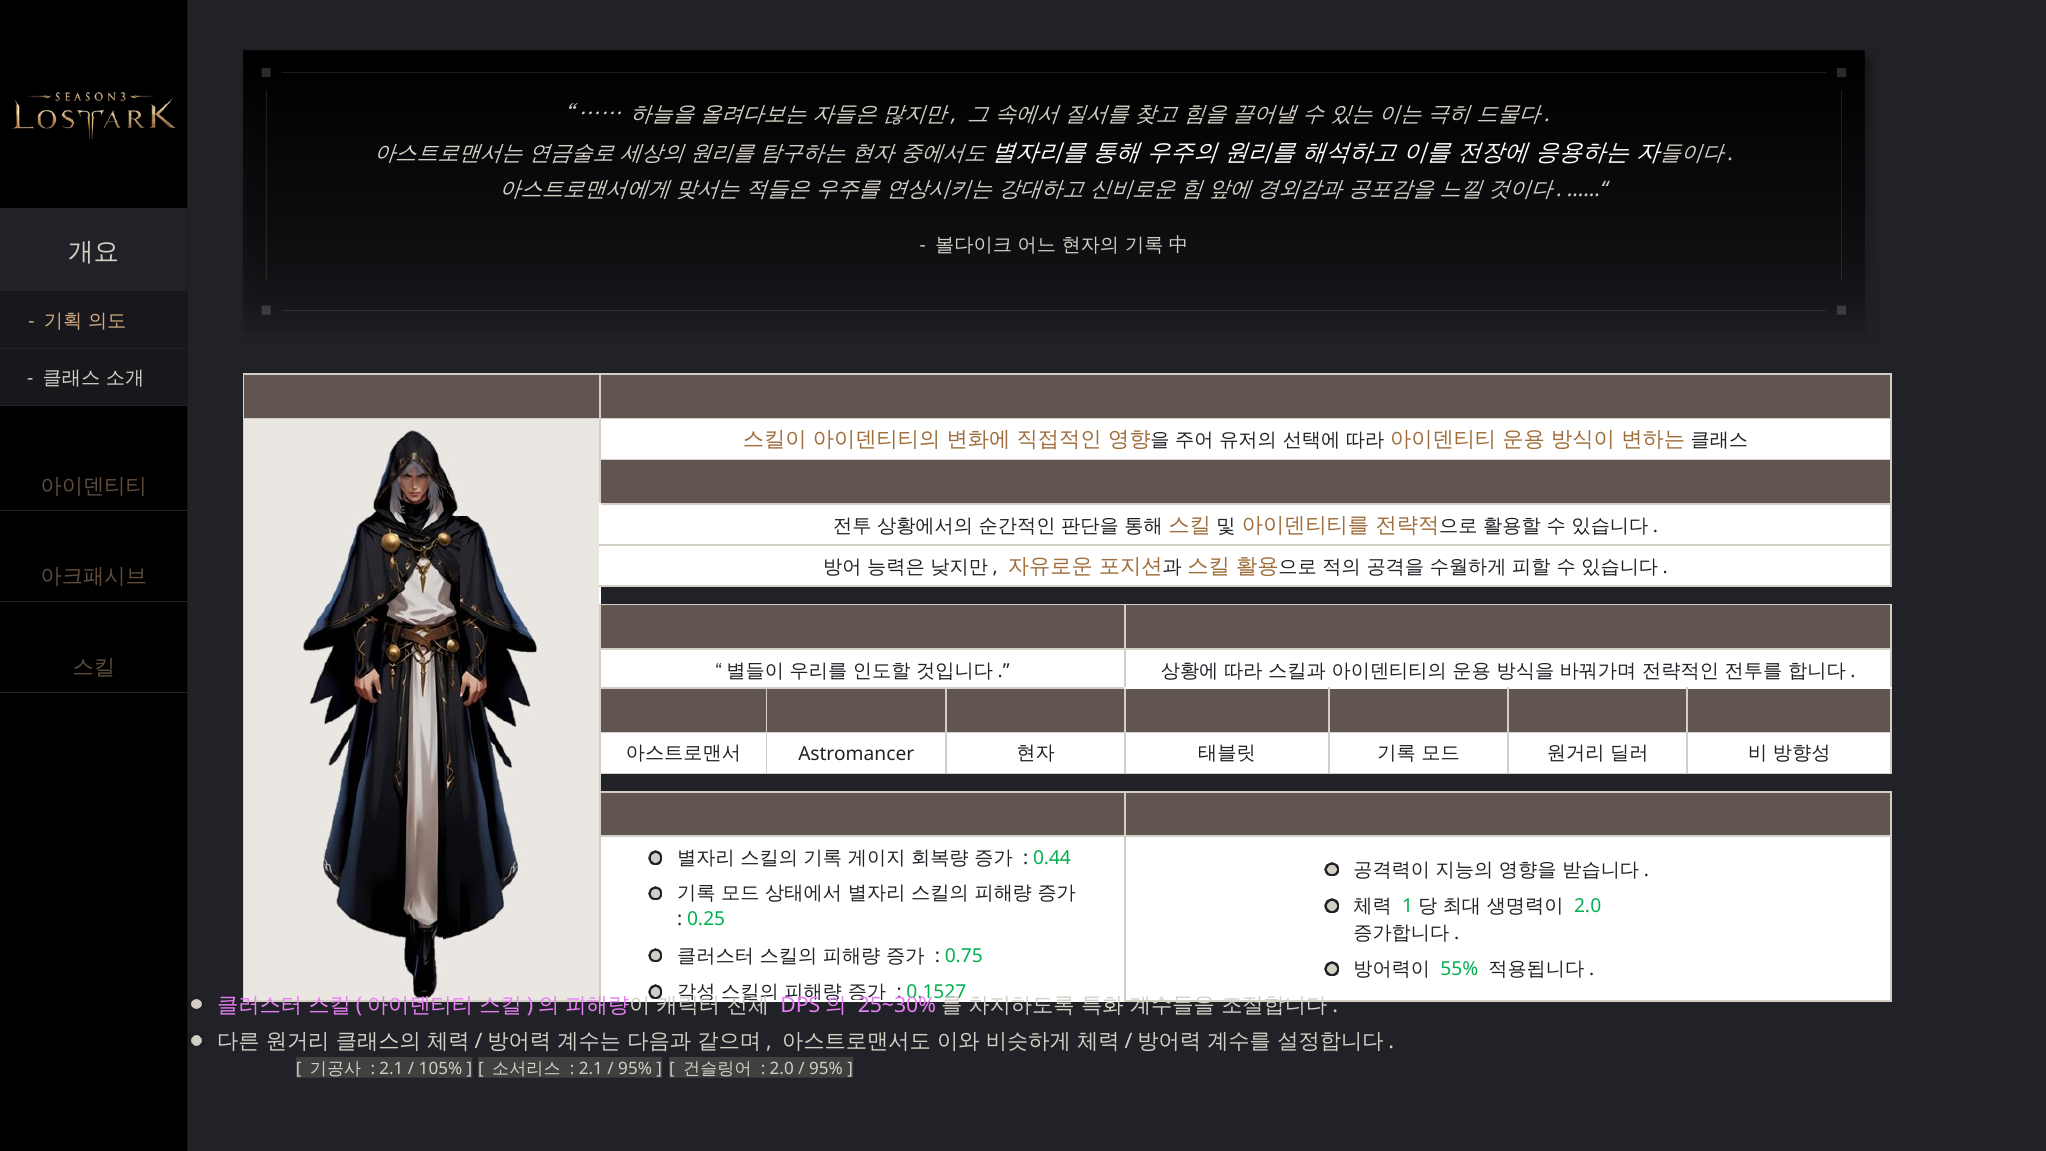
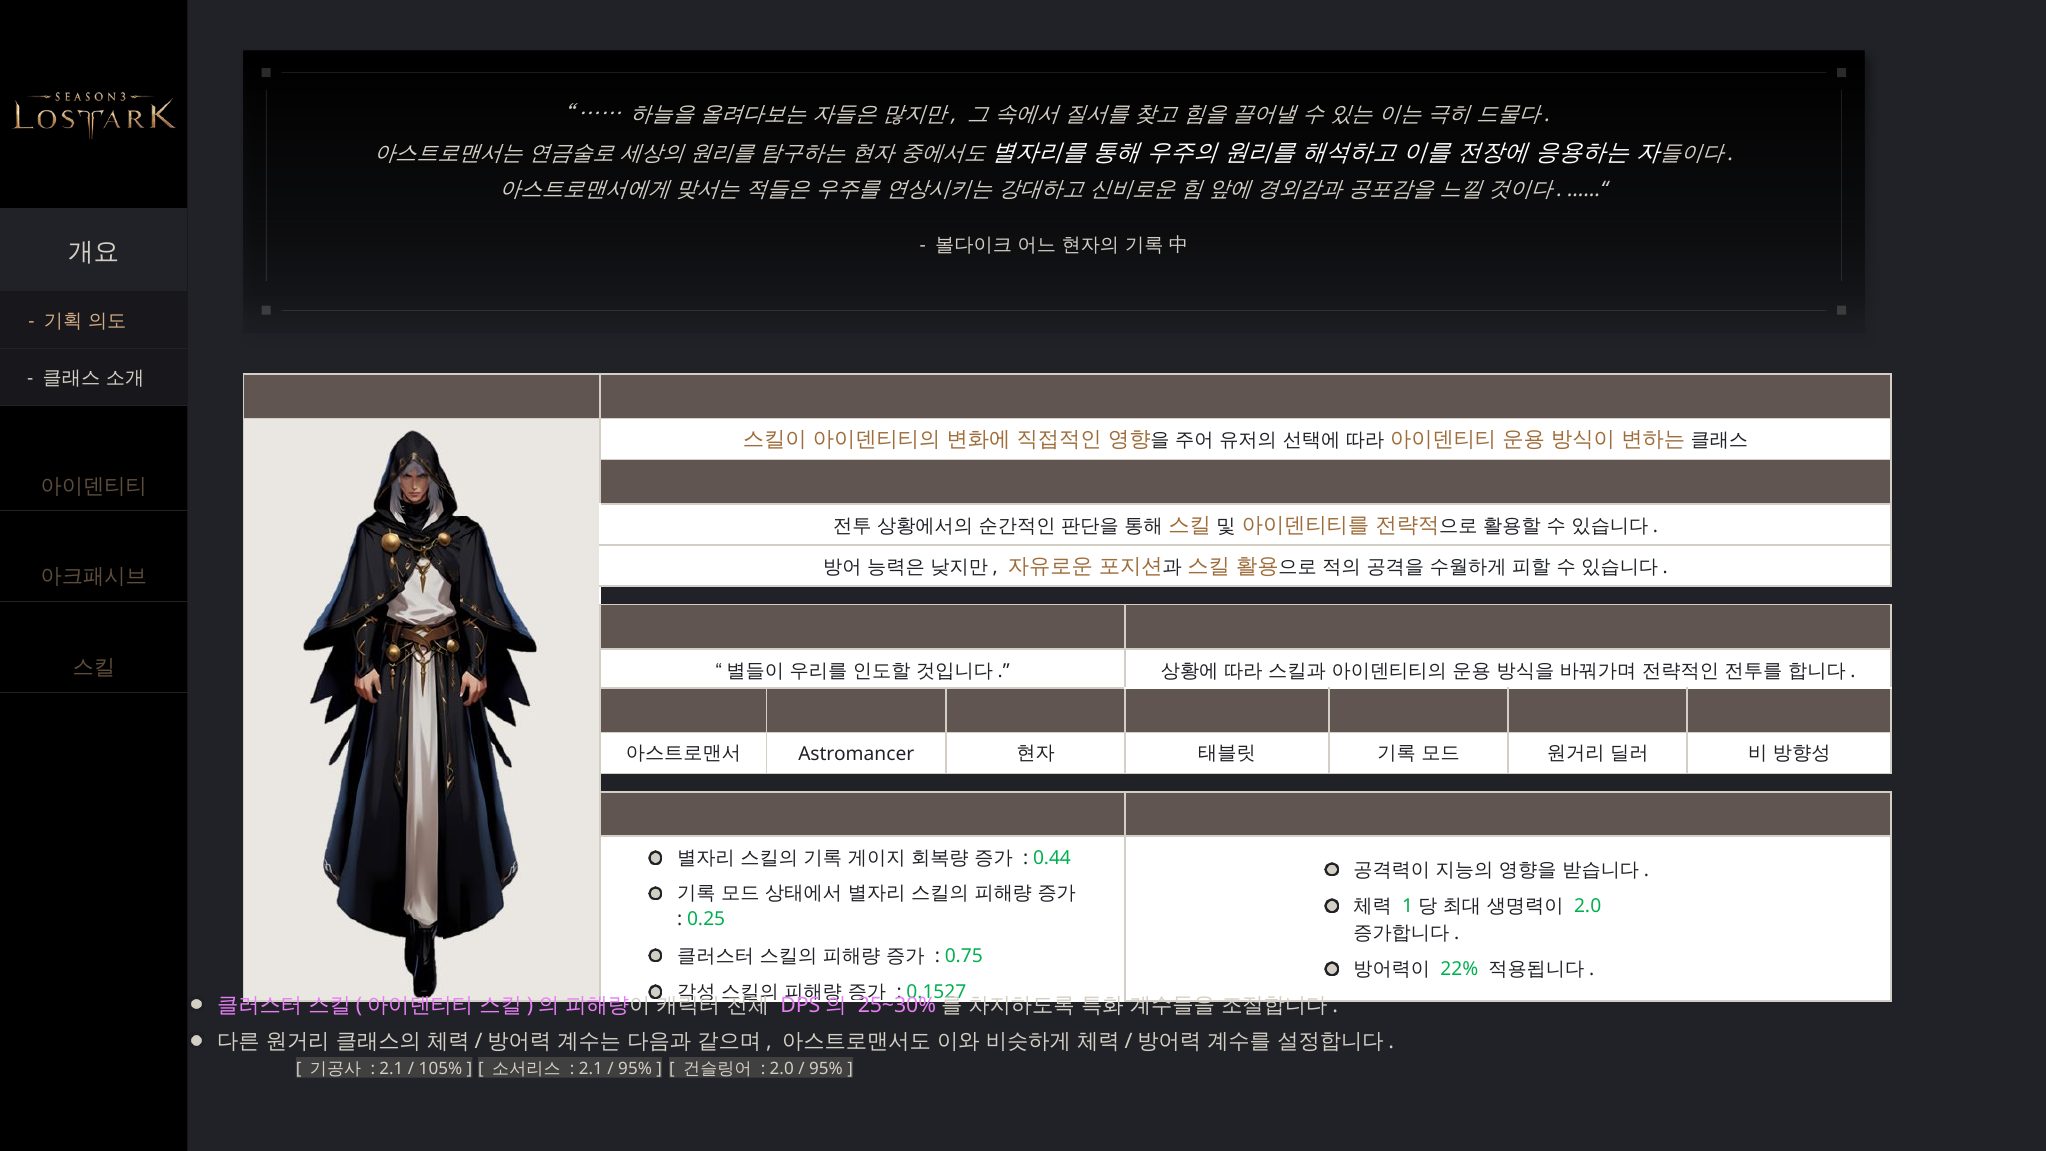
55%: 55% -> 22% (1459, 969)
